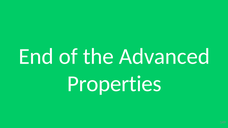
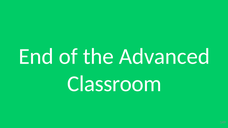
Properties: Properties -> Classroom (114, 84)
